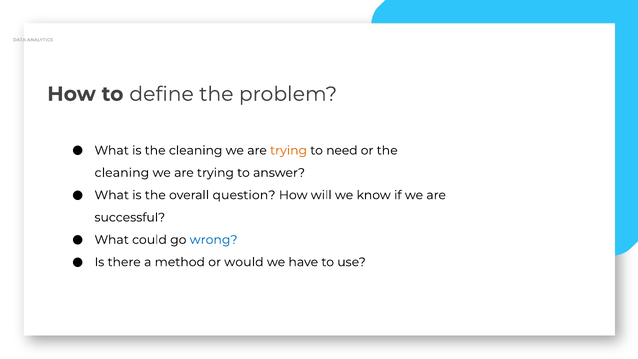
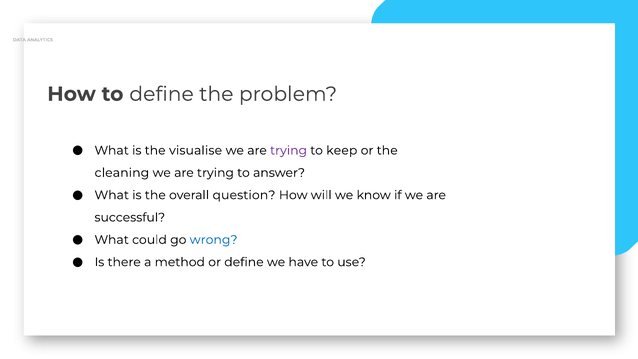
is the cleaning: cleaning -> visualise (196, 150)
trying colour: orange -> purple (289, 150)
need: need -> keep (342, 150)
or would: would -> define (244, 262)
